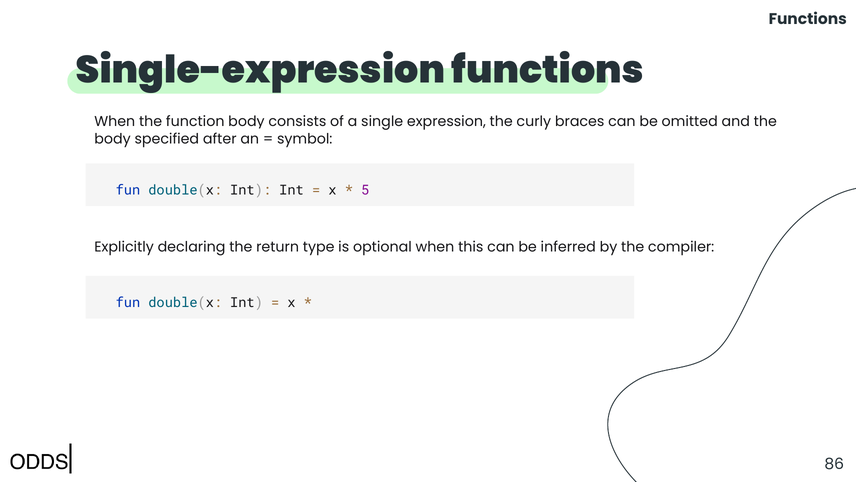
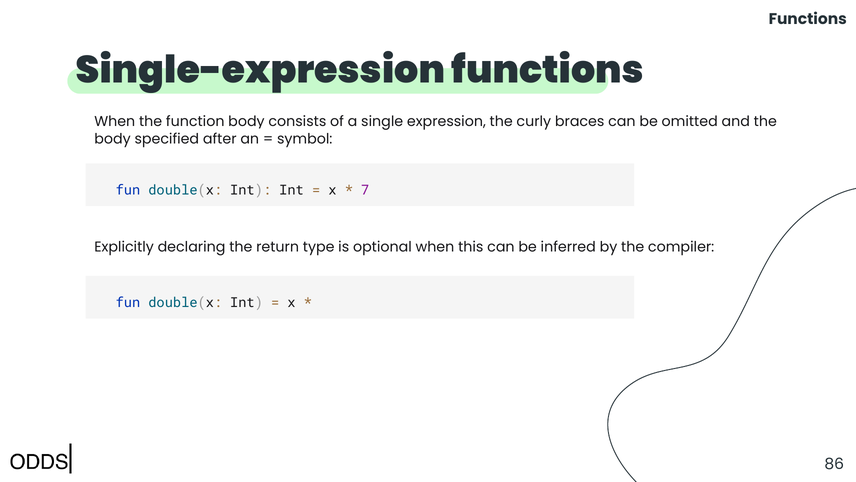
5: 5 -> 7 (365, 190)
